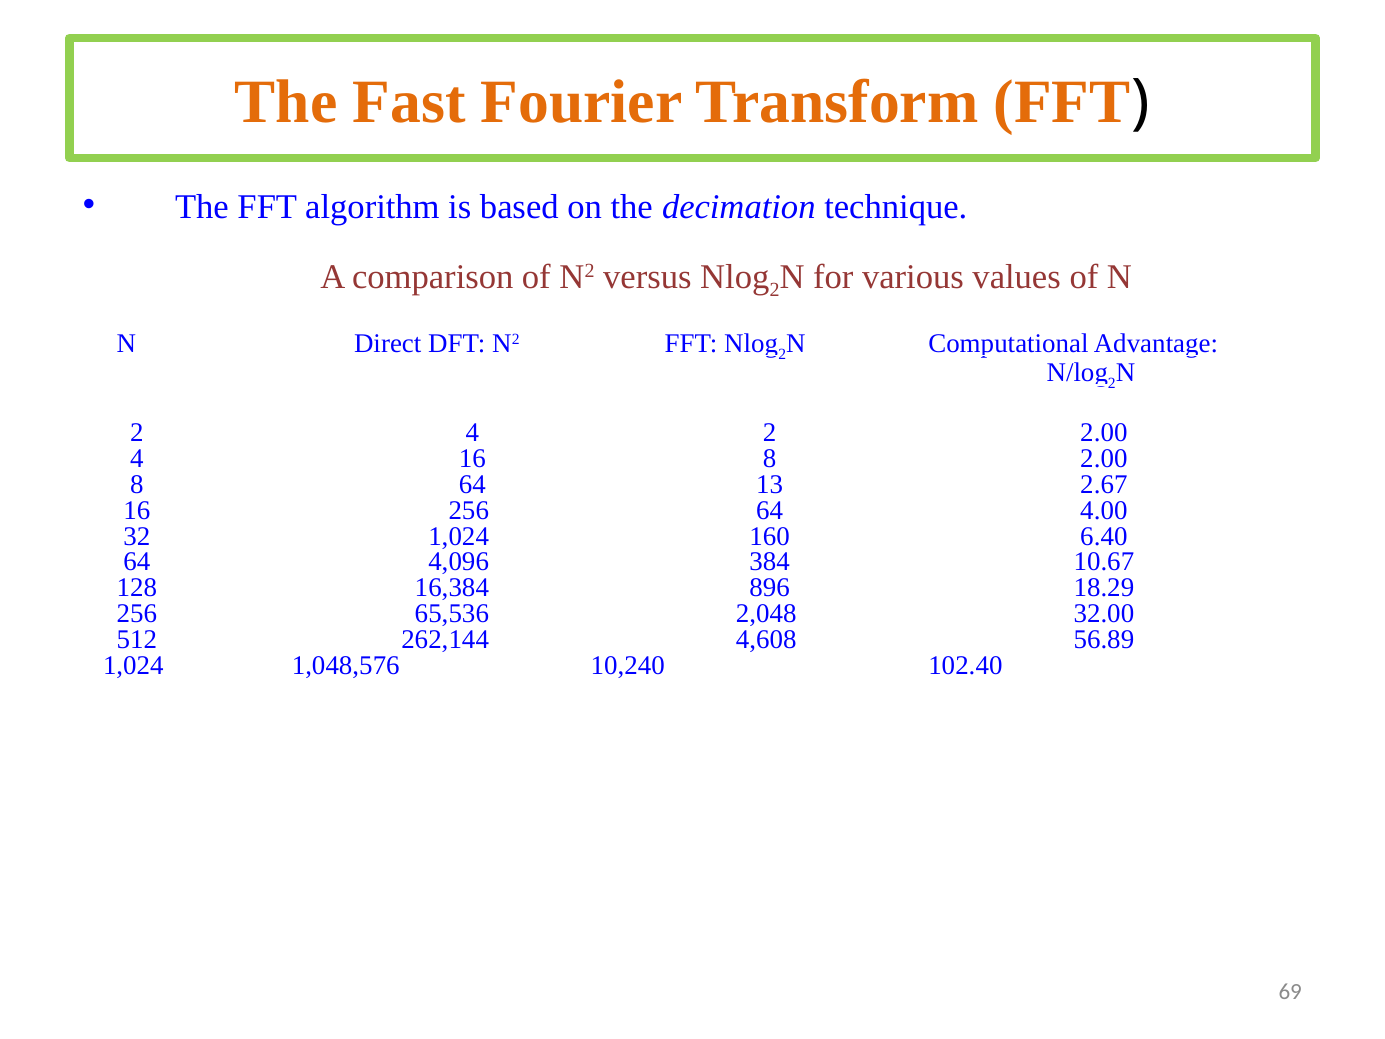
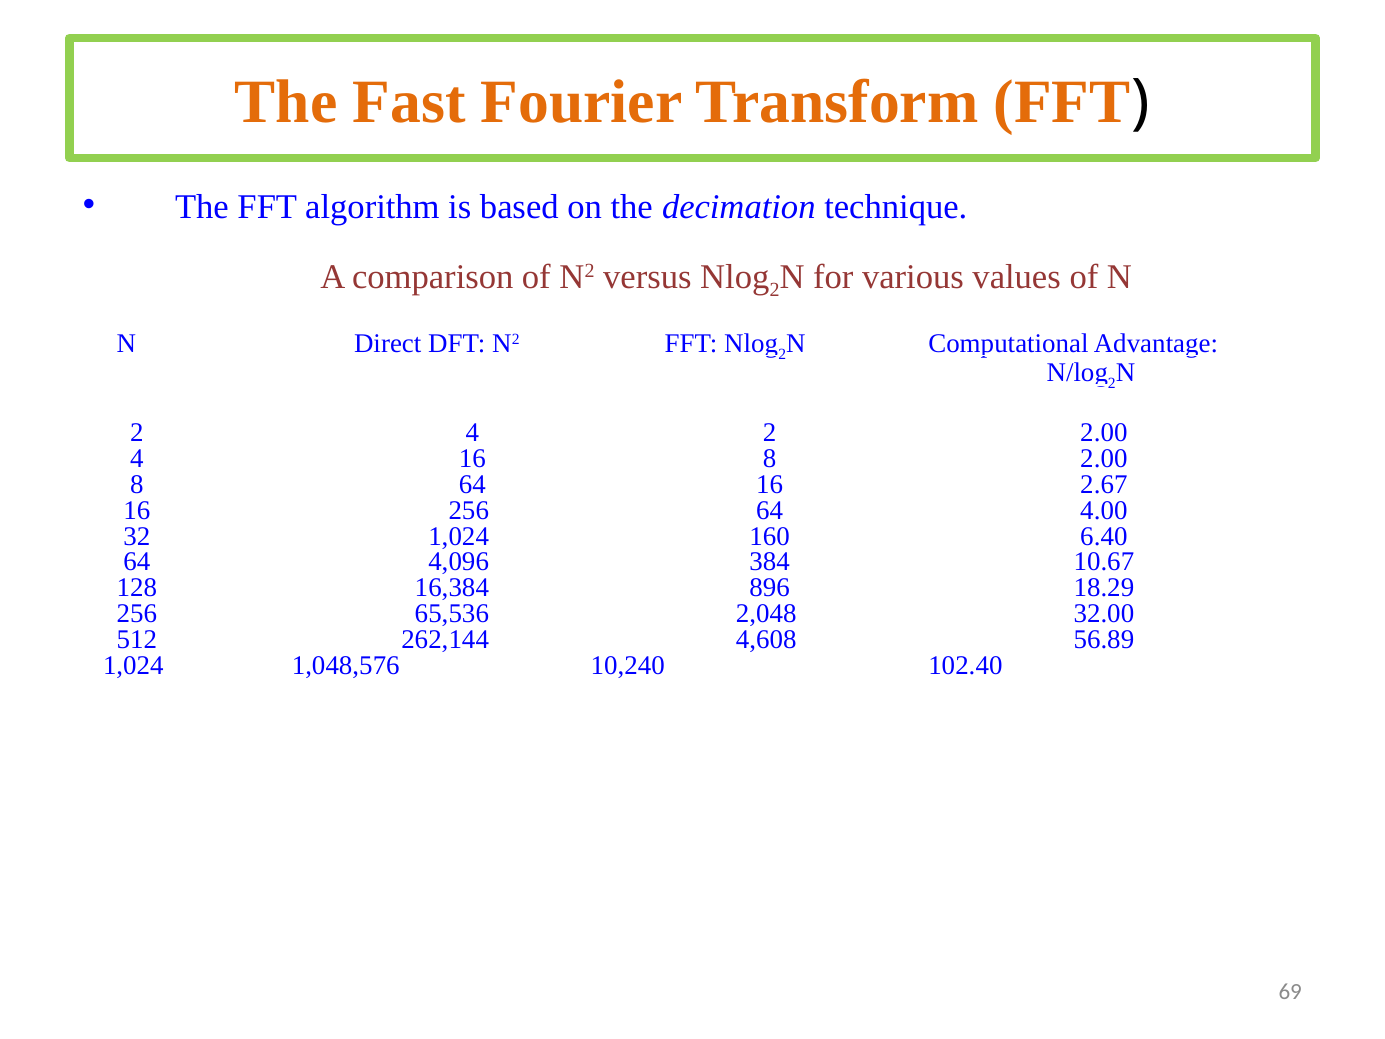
64 13: 13 -> 16 (770, 484)
